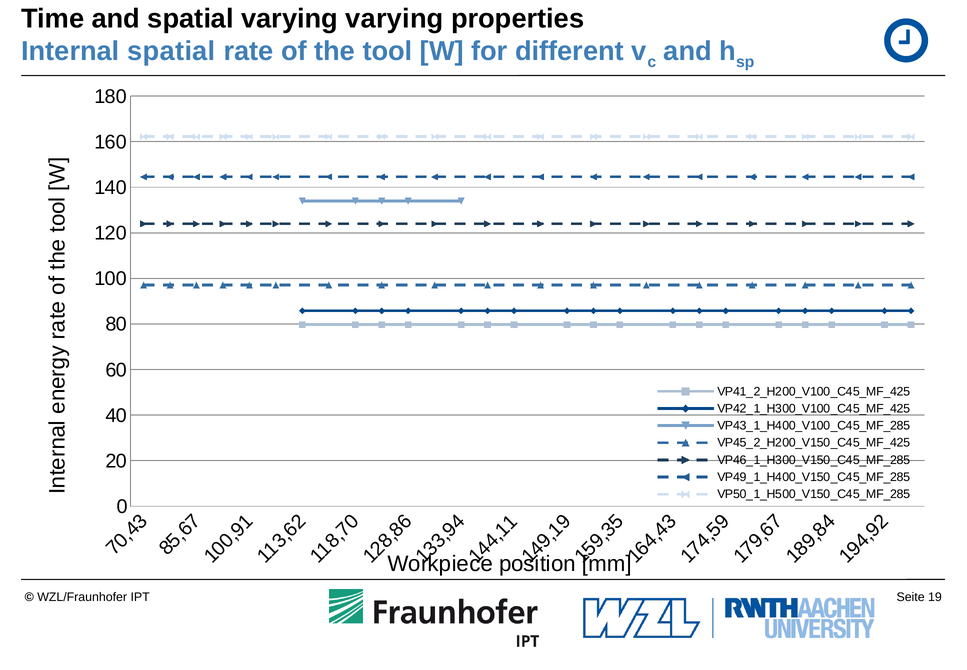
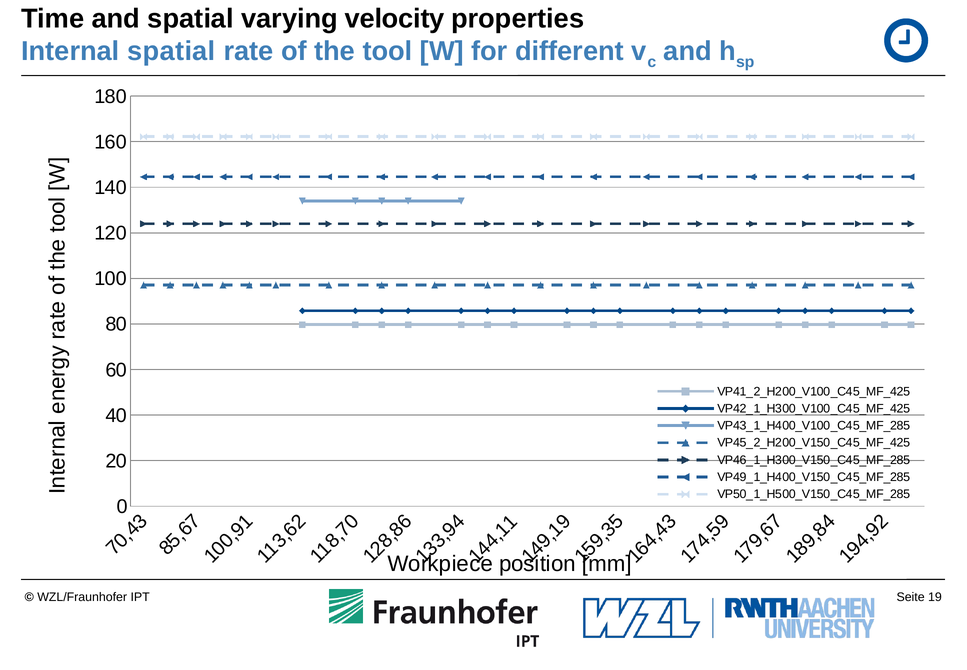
varying varying: varying -> velocity (395, 19)
